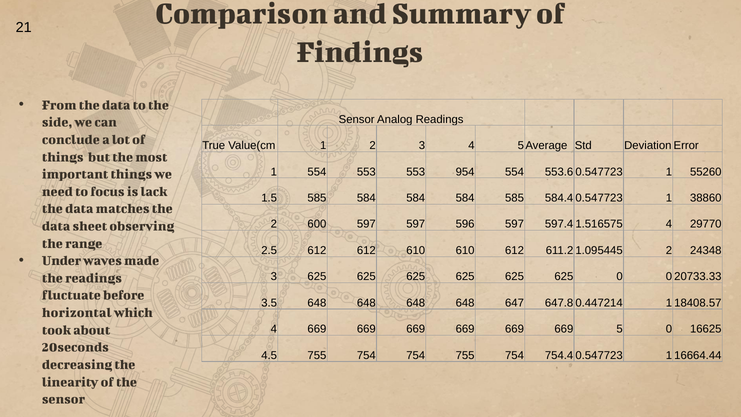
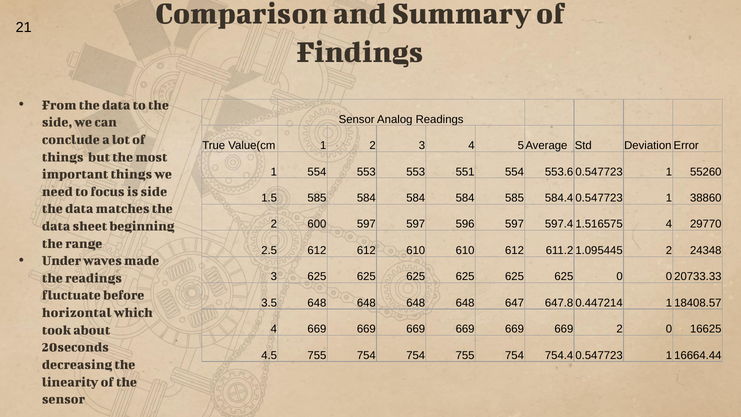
954: 954 -> 551 (465, 172)
is lack: lack -> side (154, 191)
observing: observing -> beginning (142, 226)
669 5: 5 -> 2 (620, 329)
